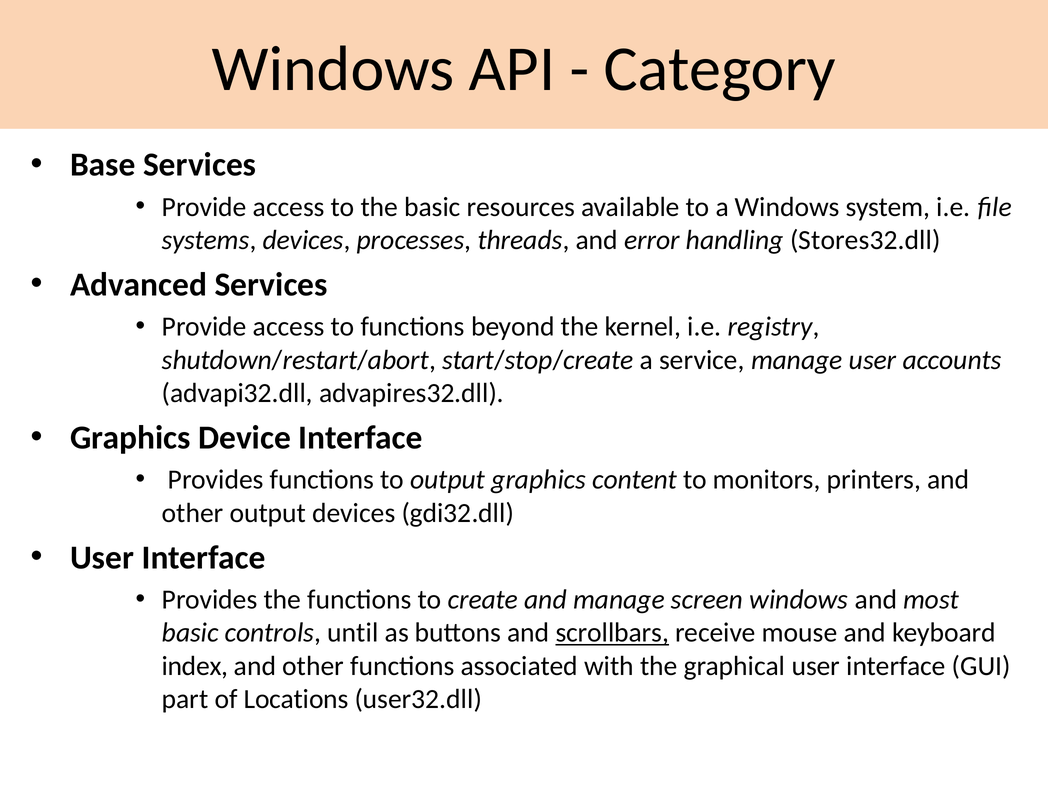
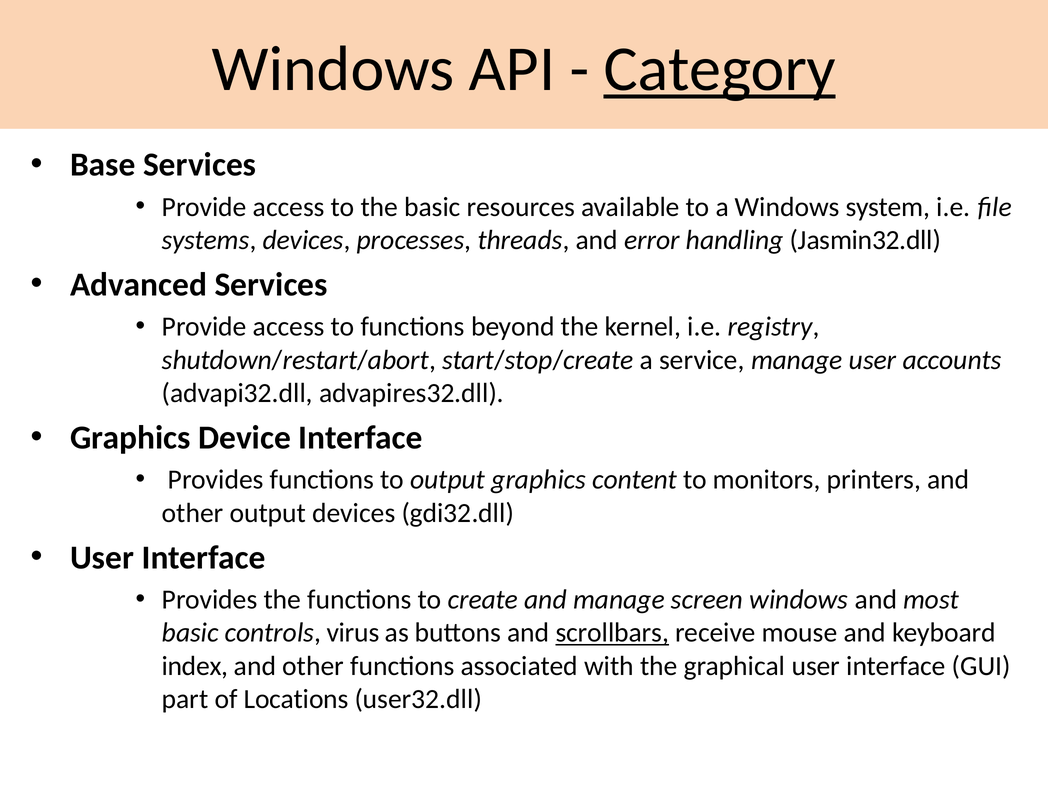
Category underline: none -> present (720, 69)
Stores32.dll: Stores32.dll -> Jasmin32.dll (865, 240)
until: until -> virus (353, 633)
